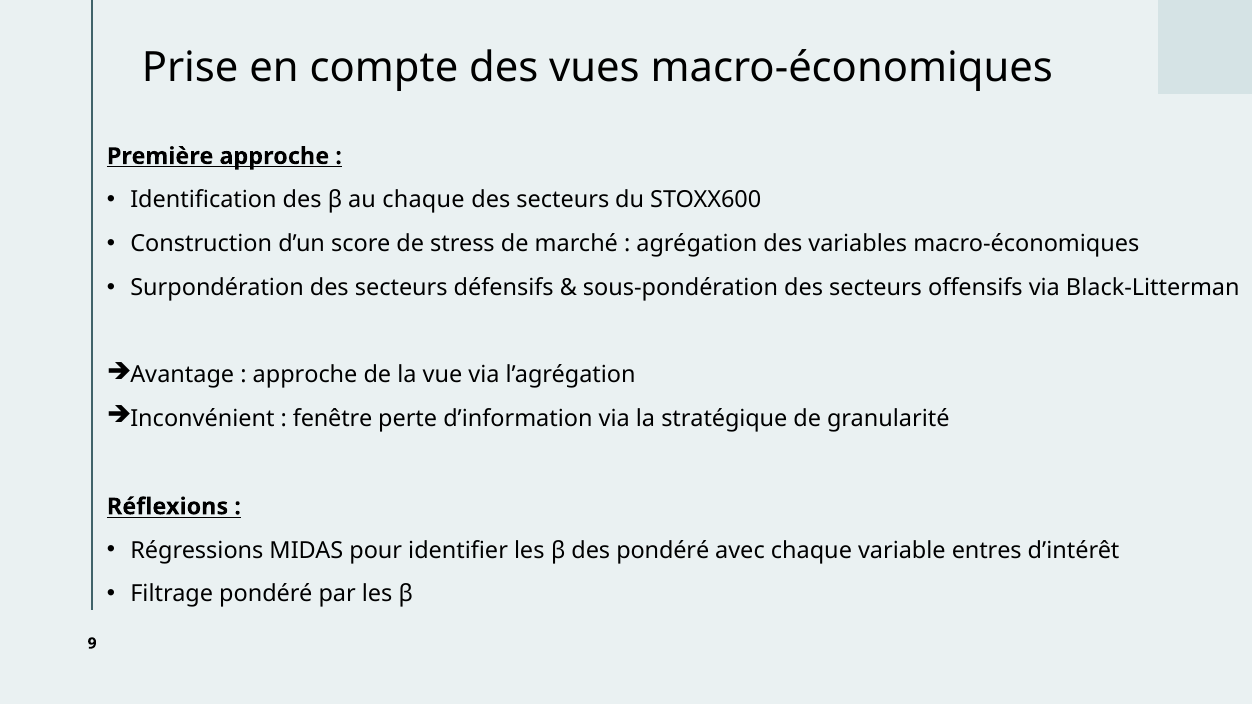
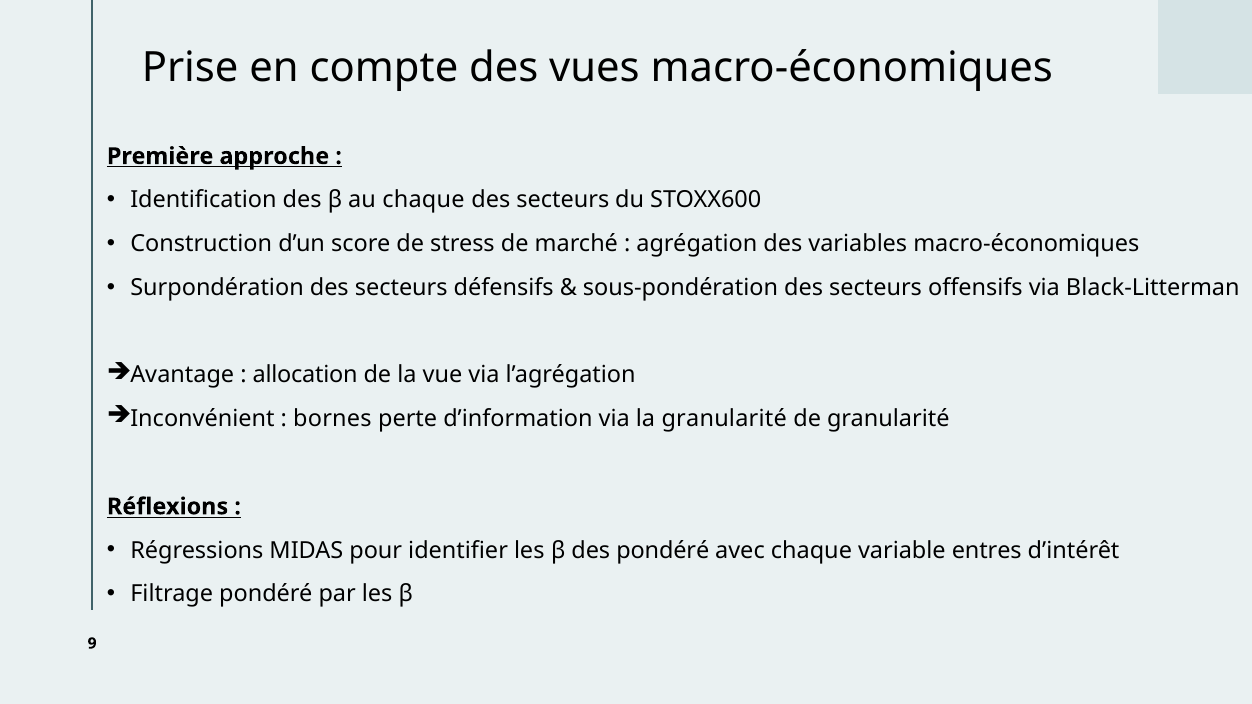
approche: approche -> allocation (305, 375)
fenêtre: fenêtre -> bornes (332, 419)
la stratégique: stratégique -> granularité (724, 419)
